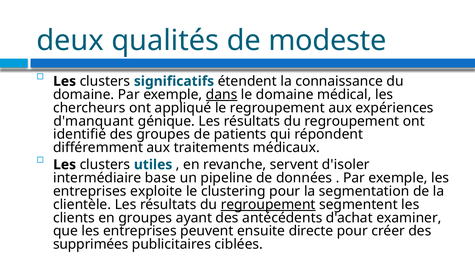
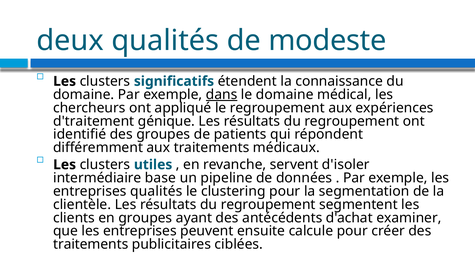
d'manquant: d'manquant -> d'traitement (94, 121)
entreprises exploite: exploite -> qualités (156, 191)
regroupement underline: present -> none (268, 205)
directe: directe -> calcule (311, 231)
supprimées: supprimées -> traitements (91, 245)
